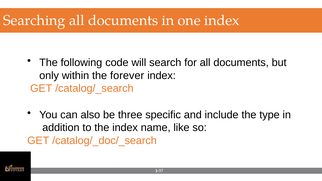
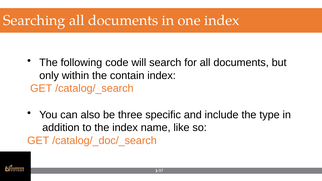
forever: forever -> contain (127, 76)
